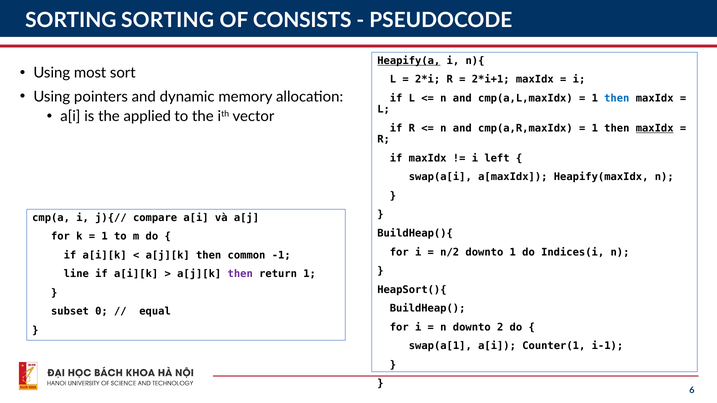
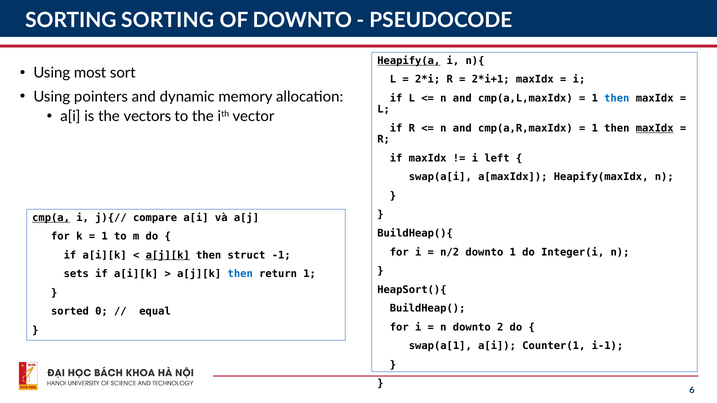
OF CONSISTS: CONSISTS -> DOWNTO (302, 20)
applied: applied -> vectors (147, 117)
cmp(a underline: none -> present (51, 218)
Indices(i: Indices(i -> Integer(i (573, 252)
a[j][k underline: none -> present (168, 255)
common: common -> struct (247, 255)
line: line -> sets (76, 274)
then colour: purple -> blue (240, 274)
subset: subset -> sorted (70, 312)
